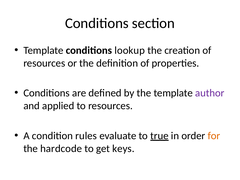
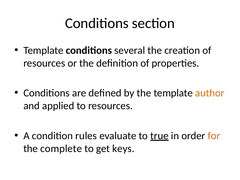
lookup: lookup -> several (130, 50)
author colour: purple -> orange (210, 93)
hardcode: hardcode -> complete (61, 149)
